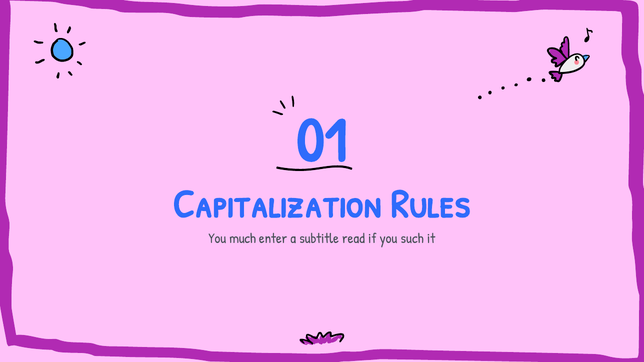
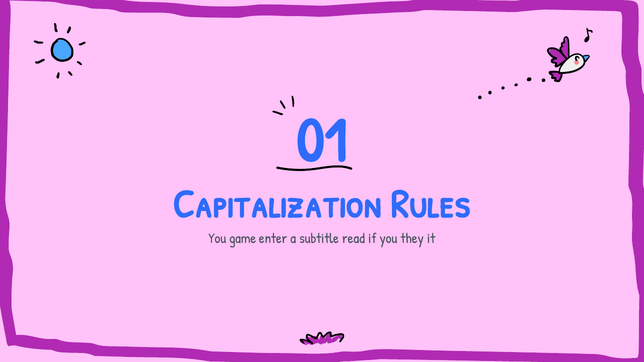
much: much -> game (243, 238)
such: such -> they (412, 238)
